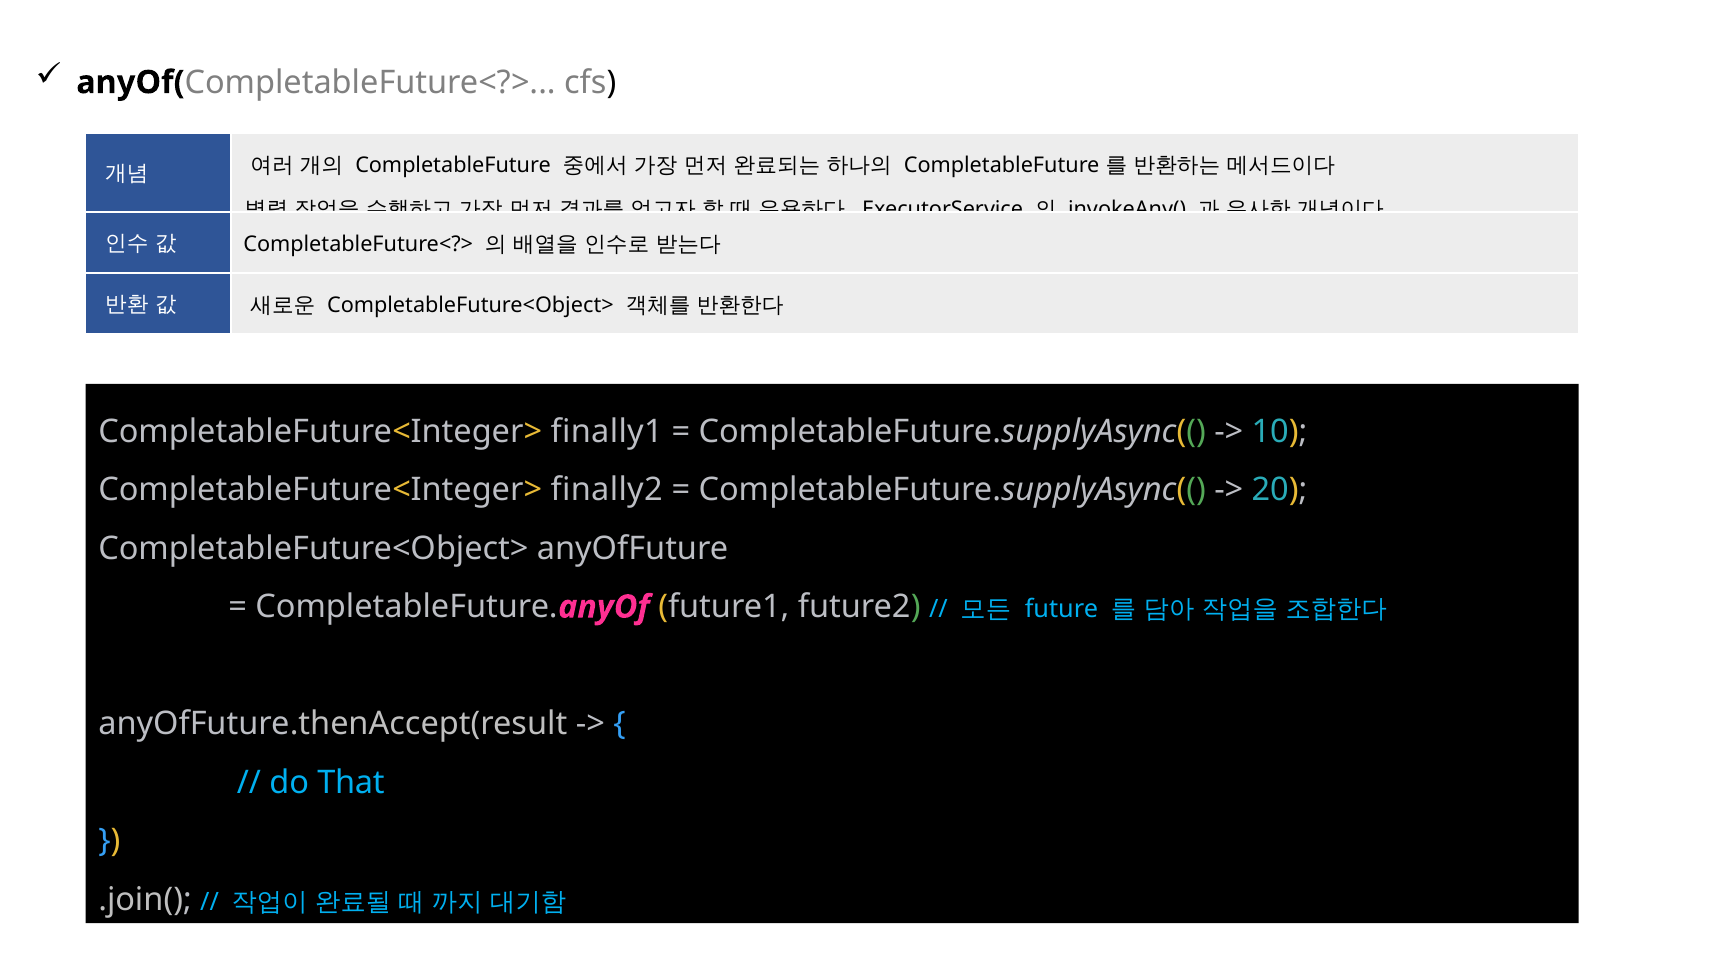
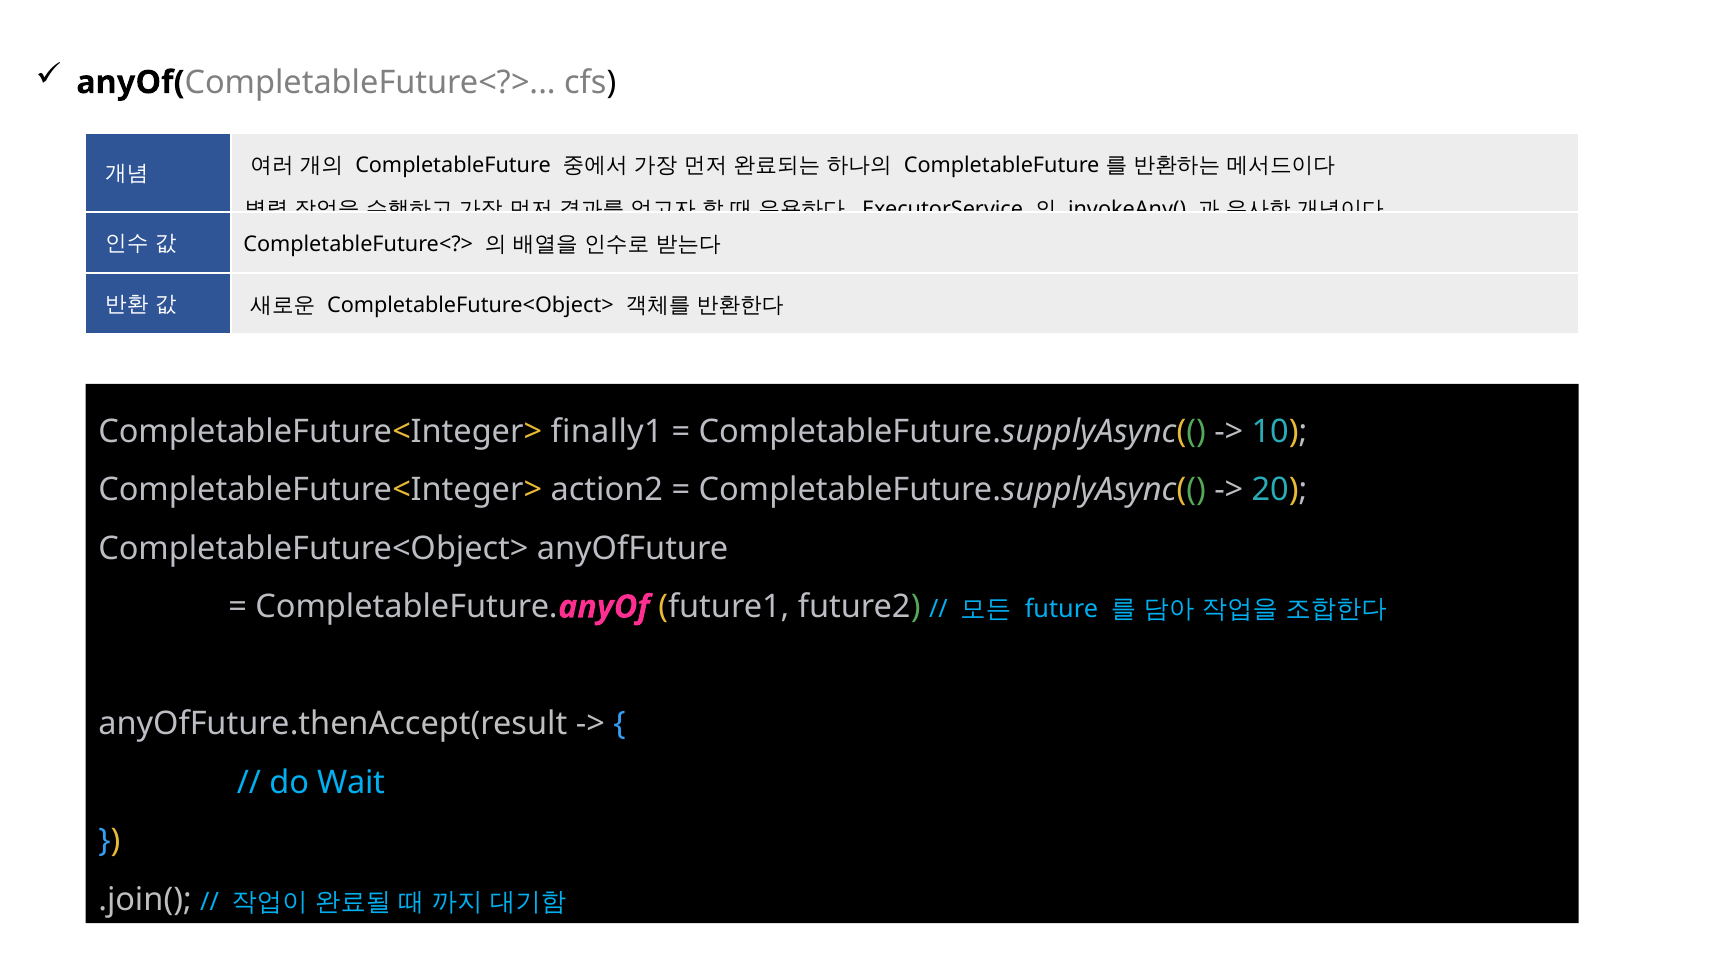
finally2: finally2 -> action2 (607, 490)
That: That -> Wait (351, 783)
